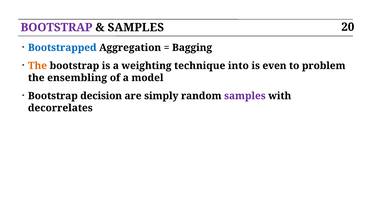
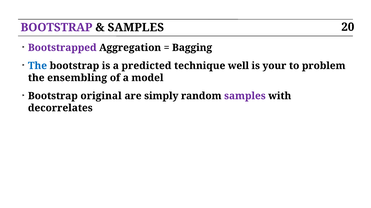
Bootstrapped colour: blue -> purple (62, 48)
The colour: orange -> blue (37, 66)
weighting: weighting -> predicted (146, 66)
into: into -> well (238, 66)
even: even -> your (274, 66)
decision: decision -> original (101, 96)
